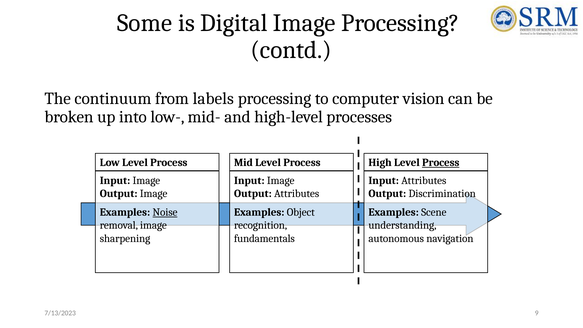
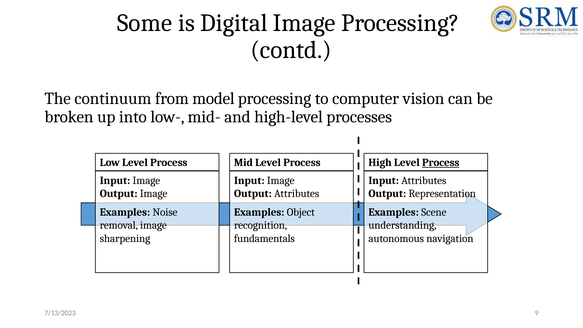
labels: labels -> model (213, 99)
Discrimination: Discrimination -> Representation (442, 194)
Noise underline: present -> none (165, 212)
